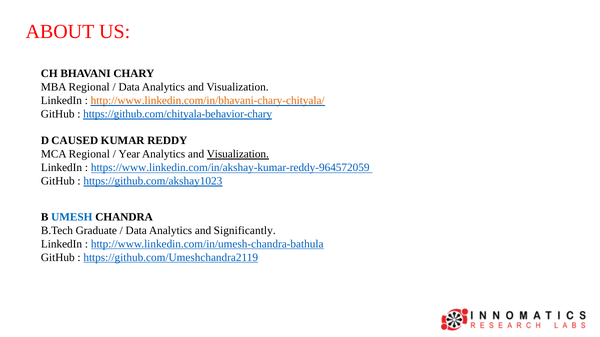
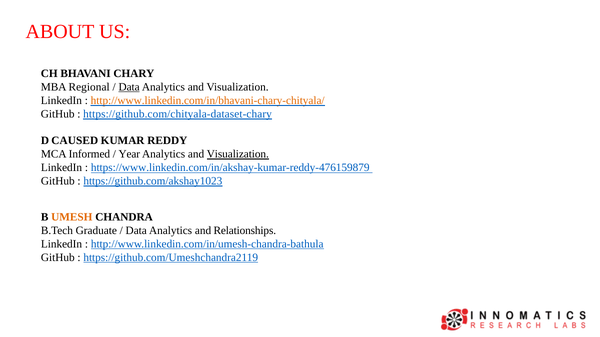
Data underline: none -> present (129, 87)
https://github.com/chityala-behavior-chary: https://github.com/chityala-behavior-chary -> https://github.com/chityala-dataset-chary (178, 114)
MCA Regional: Regional -> Informed (89, 154)
https://www.linkedin.com/in/akshay-kumar-reddy-964572059: https://www.linkedin.com/in/akshay-kumar-reddy-964572059 -> https://www.linkedin.com/in/akshay-kumar-reddy-476159879 (230, 168)
UMESH colour: blue -> orange (72, 217)
Significantly: Significantly -> Relationships (245, 231)
